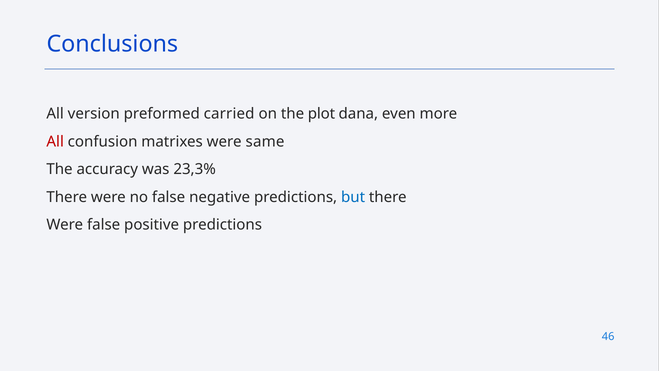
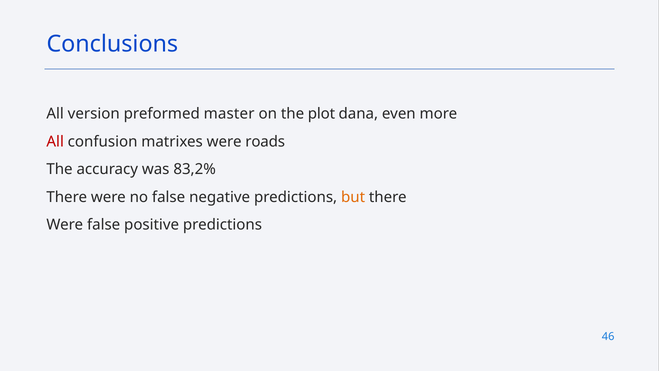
carried: carried -> master (229, 114)
same: same -> roads (265, 142)
23,3%: 23,3% -> 83,2% (195, 169)
but colour: blue -> orange (353, 197)
